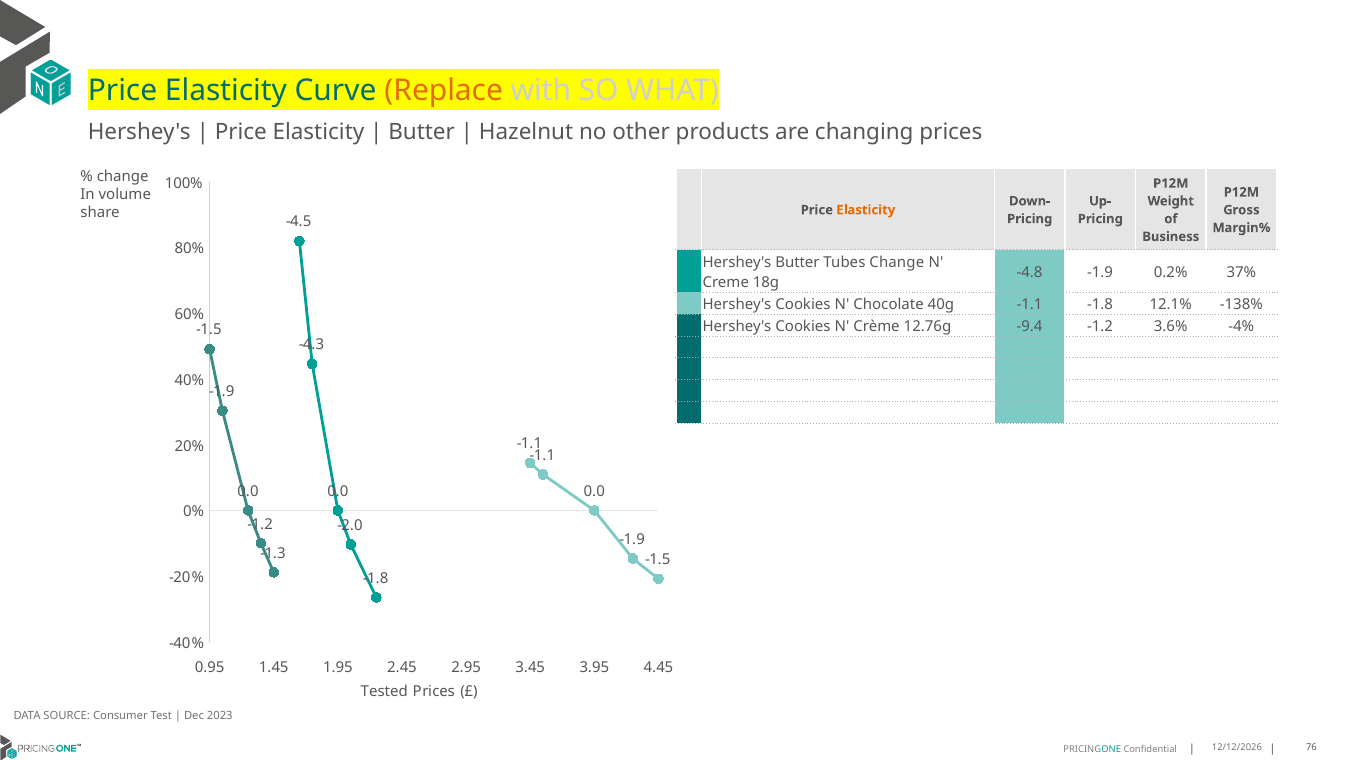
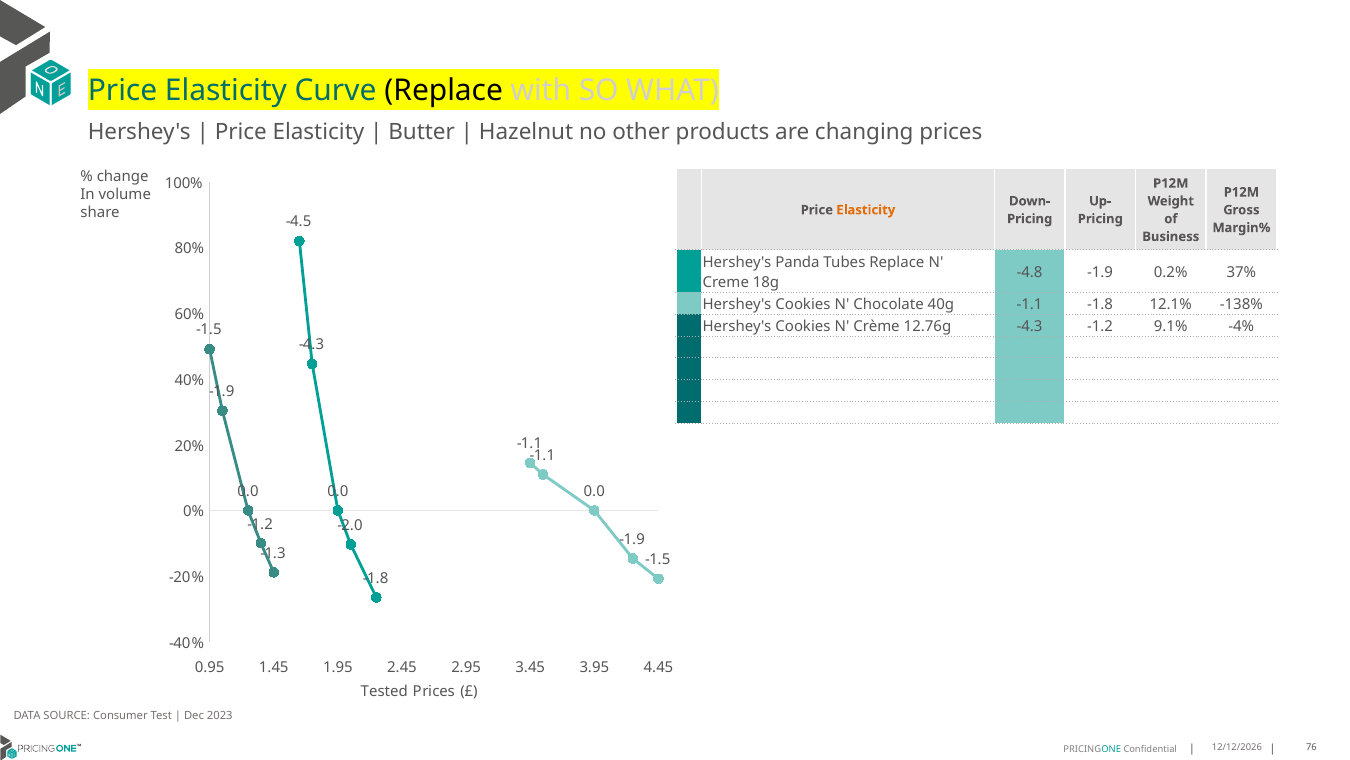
Replace colour: orange -> black (444, 91)
Hershey's Butter: Butter -> Panda (797, 262)
Tubes Change: Change -> Replace (897, 262)
12.76g -9.4: -9.4 -> -4.3 (1030, 326)
3.6%: 3.6% -> 9.1% (1171, 326)
